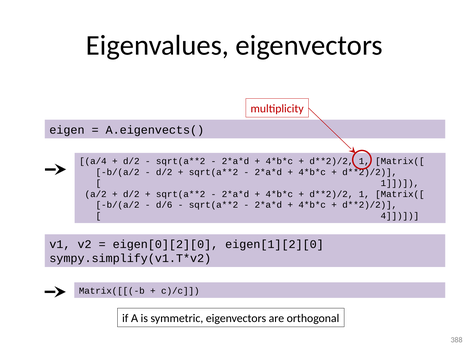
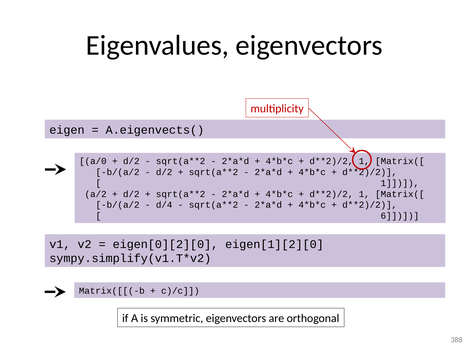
a/4: a/4 -> a/0 (93, 162)
d/6: d/6 -> d/4 (164, 205)
4: 4 -> 6 (400, 216)
